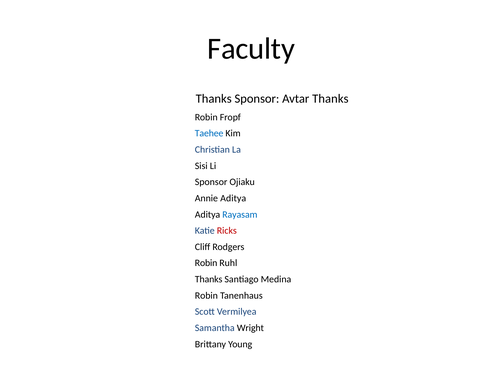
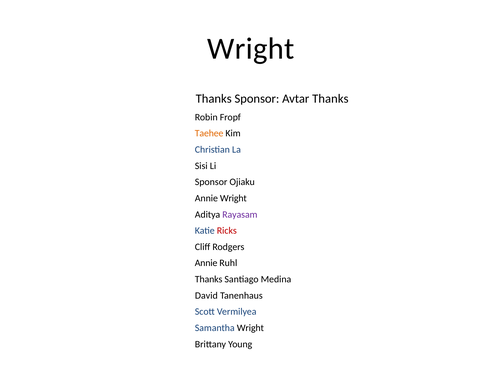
Faculty: Faculty -> Wright (251, 49)
Taehee colour: blue -> orange (209, 133)
Annie Aditya: Aditya -> Wright (233, 198)
Rayasam colour: blue -> purple (240, 214)
Robin: Robin -> Annie (206, 263)
Robin: Robin -> David (206, 295)
